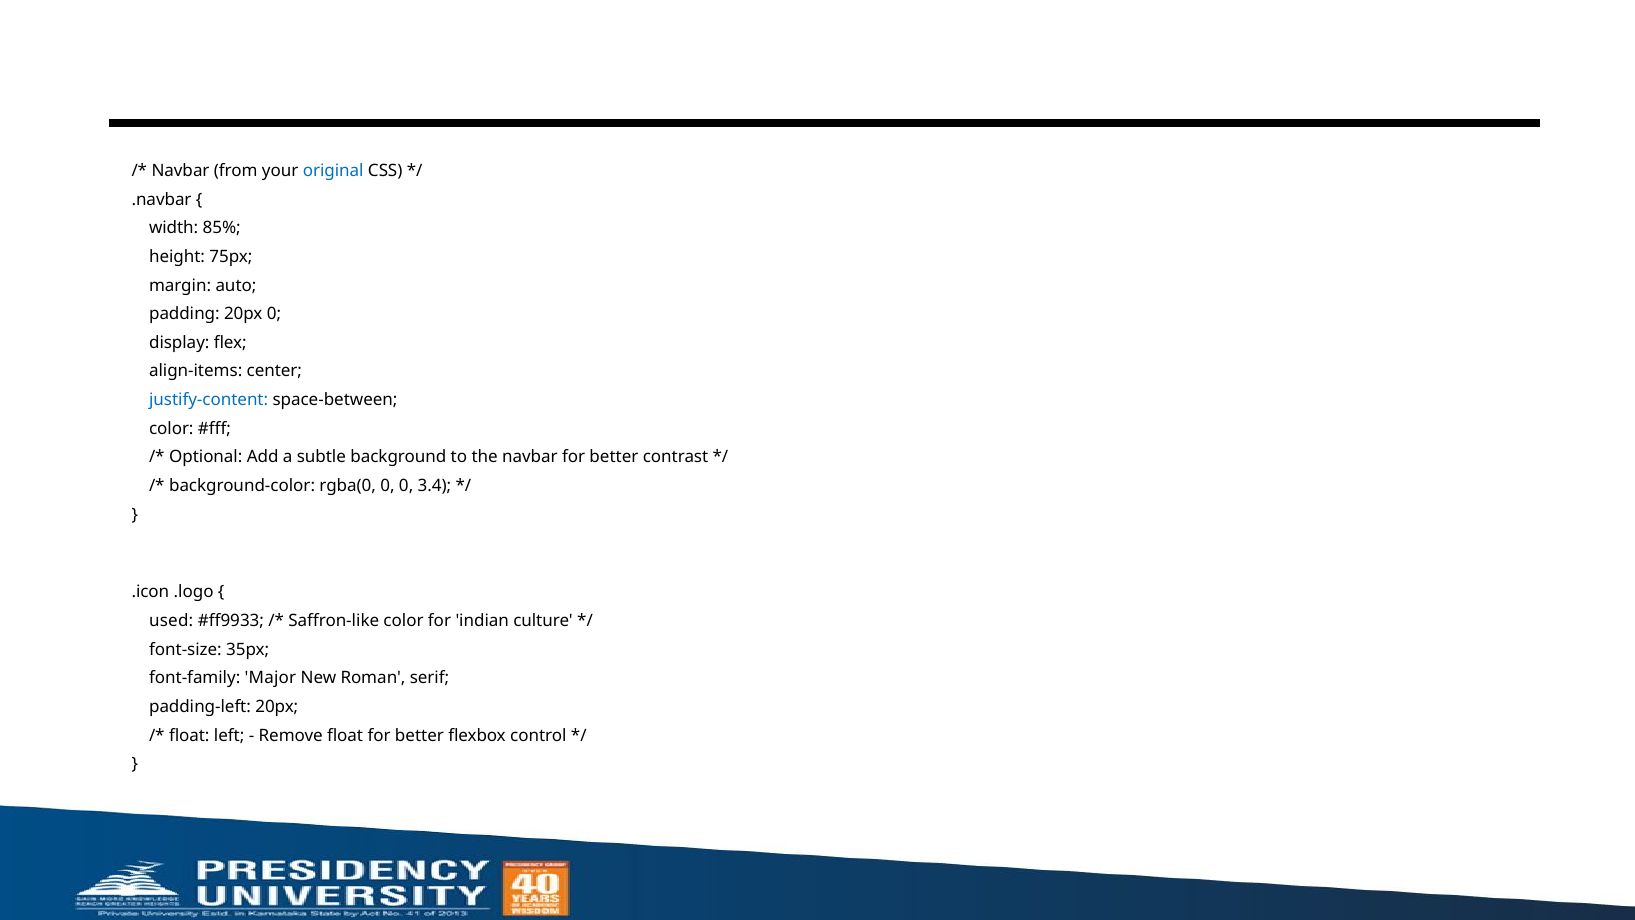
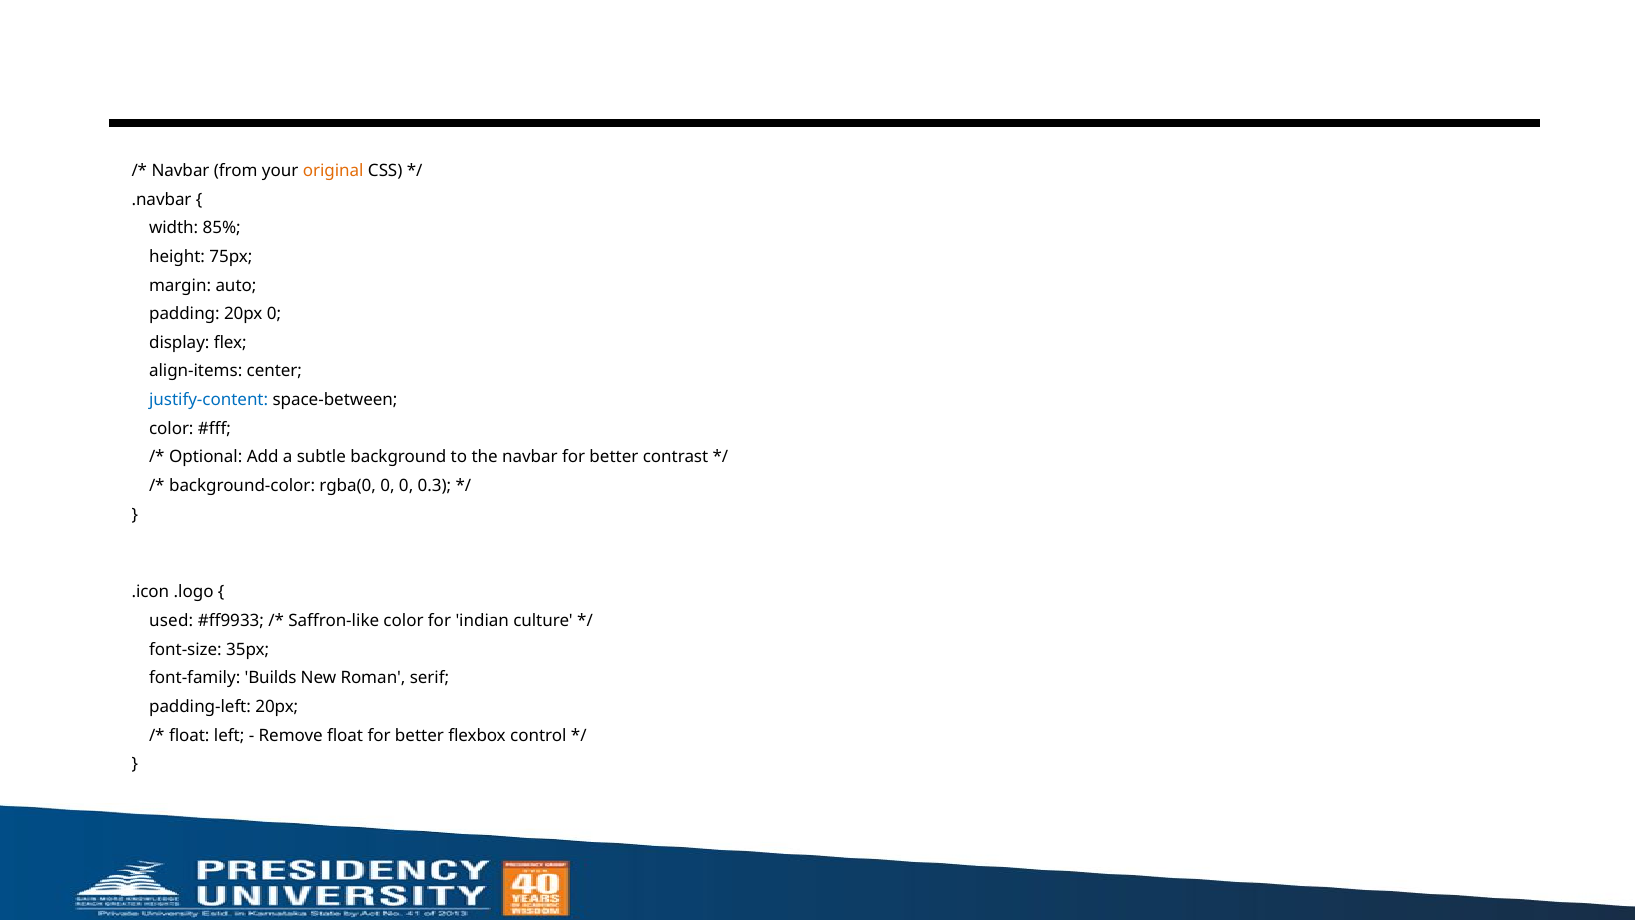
original colour: blue -> orange (333, 171)
3.4: 3.4 -> 0.3 (434, 486)
Major: Major -> Builds (271, 678)
